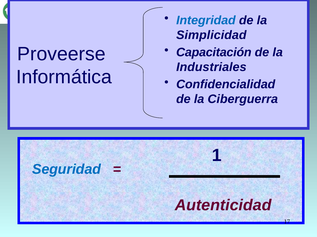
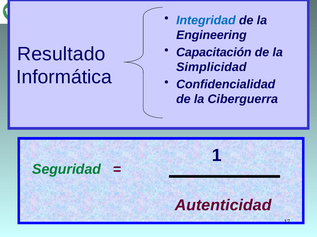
Simplicidad: Simplicidad -> Engineering (211, 35)
Proveerse: Proveerse -> Resultado (61, 54)
Industriales: Industriales -> Simplicidad (211, 67)
Seguridad colour: blue -> green (67, 170)
